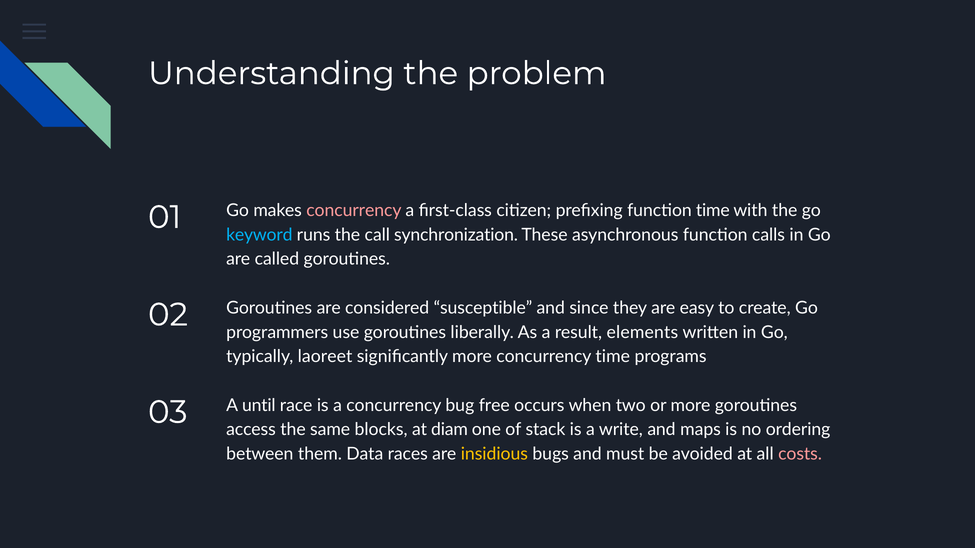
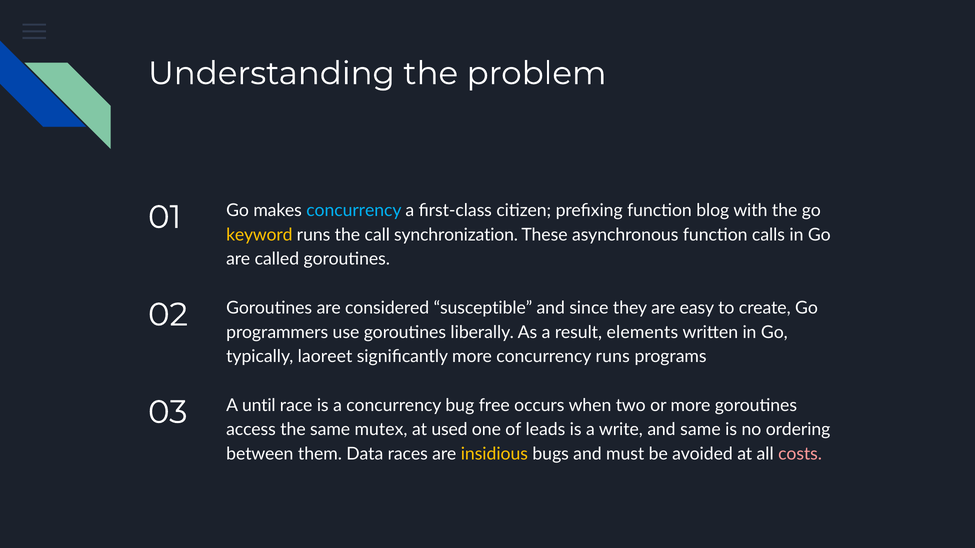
concurrency colour: pink -> light blue (354, 211)
function time: time -> blog (713, 211)
keyword colour: light blue -> yellow (259, 235)
concurrency time: time -> runs (613, 357)
blocks: blocks -> mutex (381, 430)
diam: diam -> used (449, 430)
stack: stack -> leads (545, 430)
and maps: maps -> same (700, 430)
